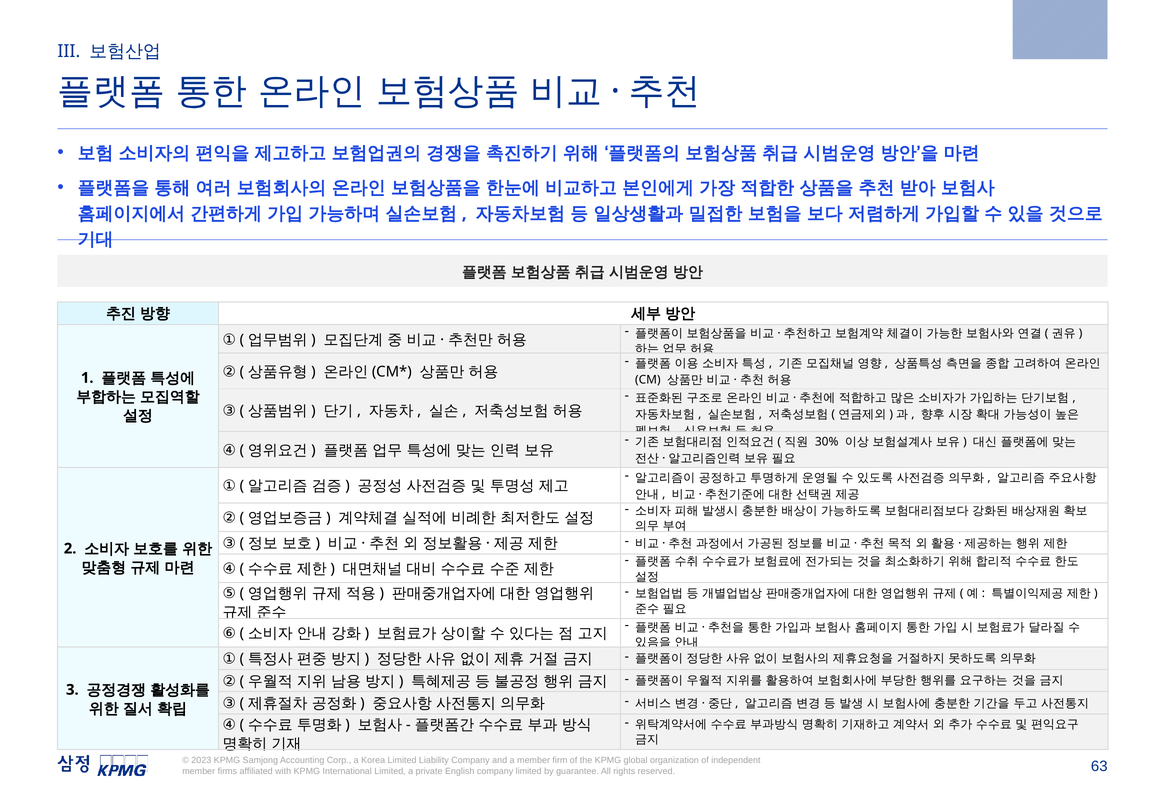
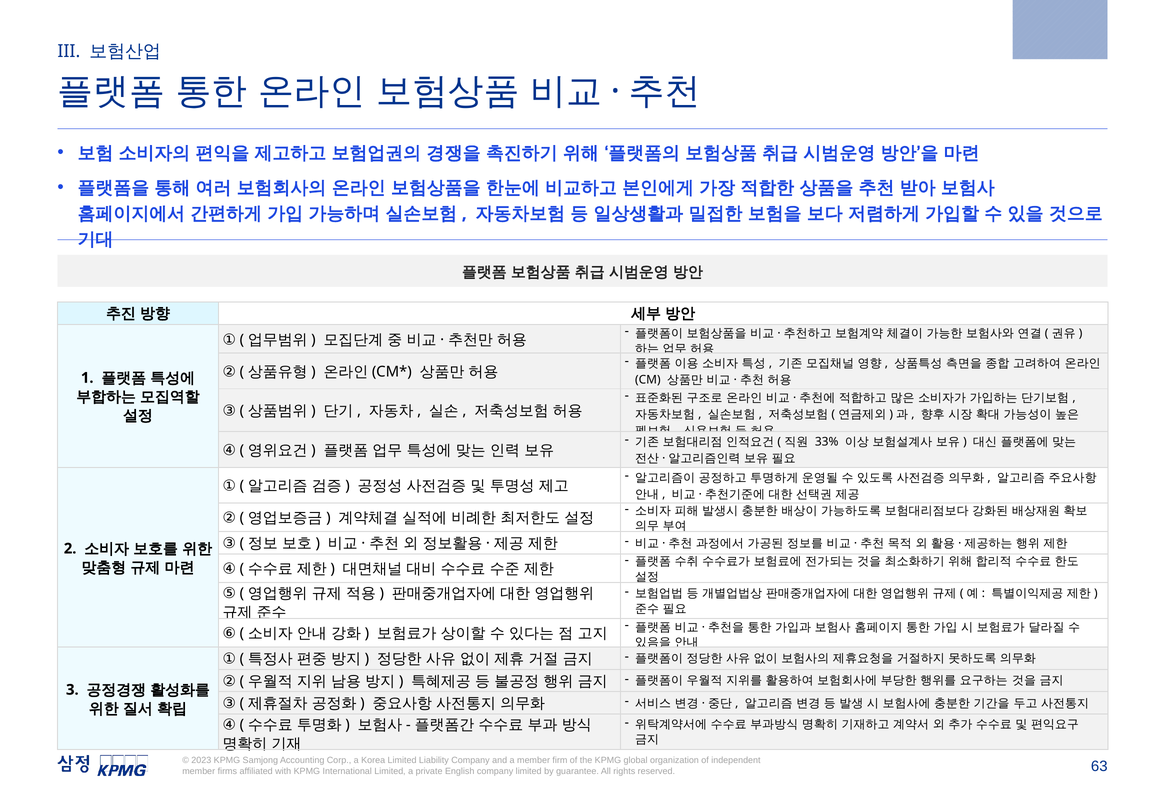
30%: 30% -> 33% (827, 442)
